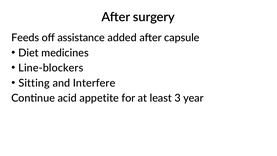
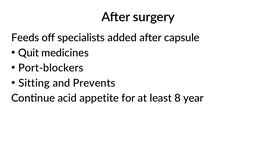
assistance: assistance -> specialists (81, 38)
Diet: Diet -> Quit (29, 53)
Line-blockers: Line-blockers -> Port-blockers (51, 68)
Interfere: Interfere -> Prevents (94, 83)
3: 3 -> 8 (178, 98)
